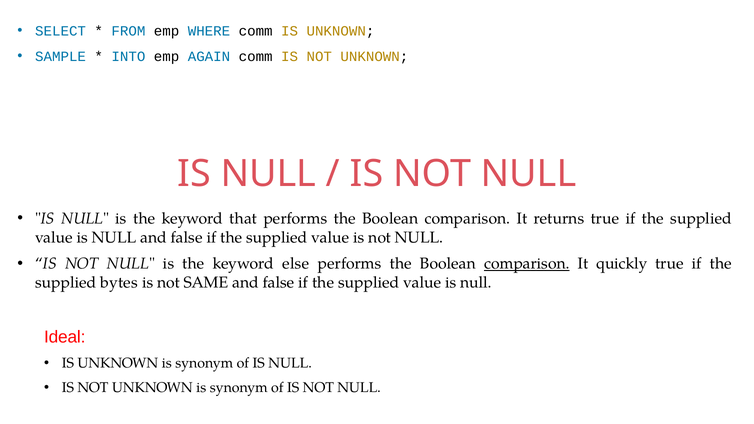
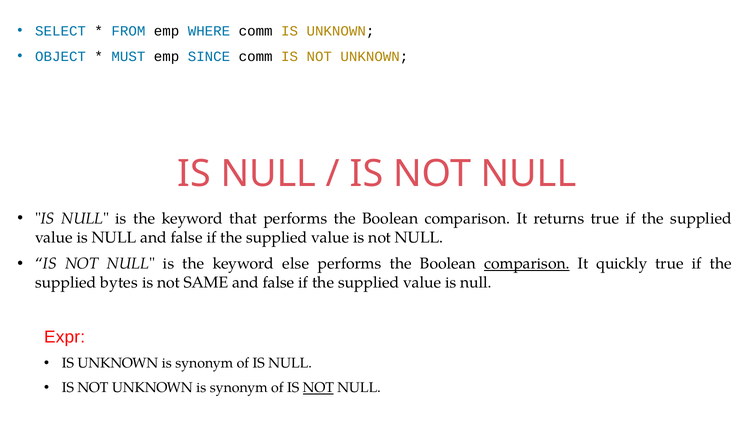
SAMPLE: SAMPLE -> OBJECT (61, 56)
INTO: INTO -> MUST (128, 56)
AGAIN: AGAIN -> SINCE (209, 56)
Ideal: Ideal -> Expr (65, 337)
NOT underline: none -> present (318, 388)
